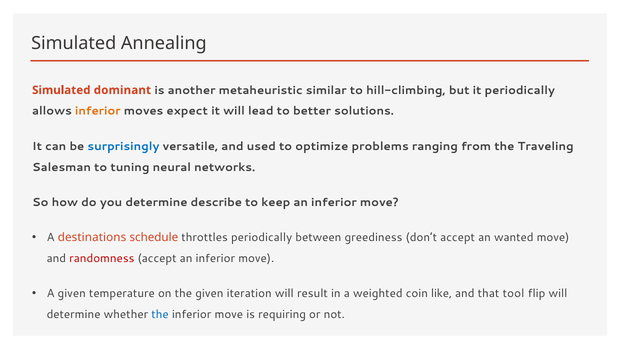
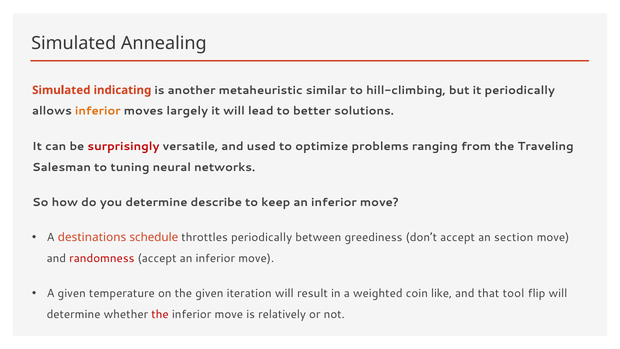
dominant: dominant -> indicating (122, 90)
expect: expect -> largely (187, 111)
surprisingly colour: blue -> red (123, 146)
wanted: wanted -> section (514, 237)
the colour: blue -> red (160, 314)
requiring: requiring -> relatively (282, 314)
